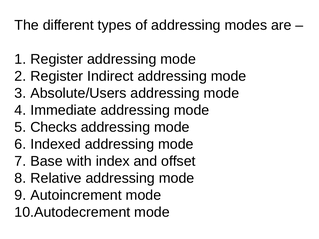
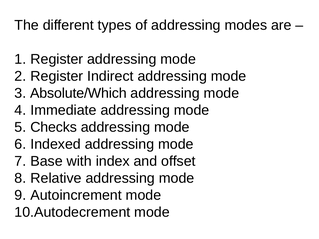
Absolute/Users: Absolute/Users -> Absolute/Which (78, 93)
